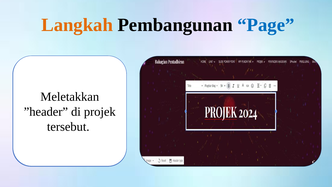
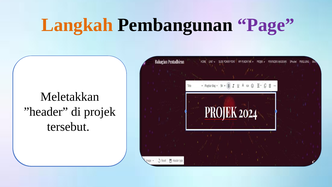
Page colour: blue -> purple (266, 25)
